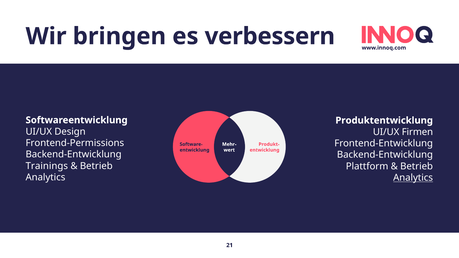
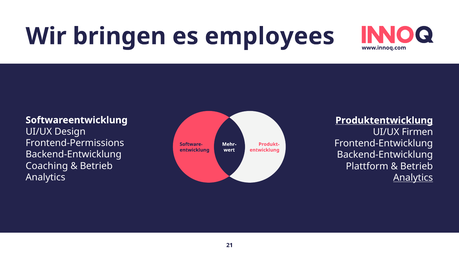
verbessern: verbessern -> employees (270, 36)
Produktentwicklung underline: none -> present (384, 121)
Trainings: Trainings -> Coaching (47, 166)
